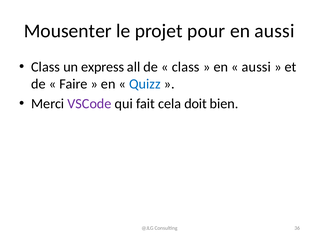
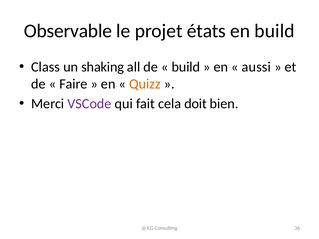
Mousenter: Mousenter -> Observable (68, 31)
pour: pour -> états (206, 31)
en aussi: aussi -> build (275, 31)
express: express -> shaking (103, 67)
class: class -> build (186, 67)
Quizz colour: blue -> orange (145, 84)
